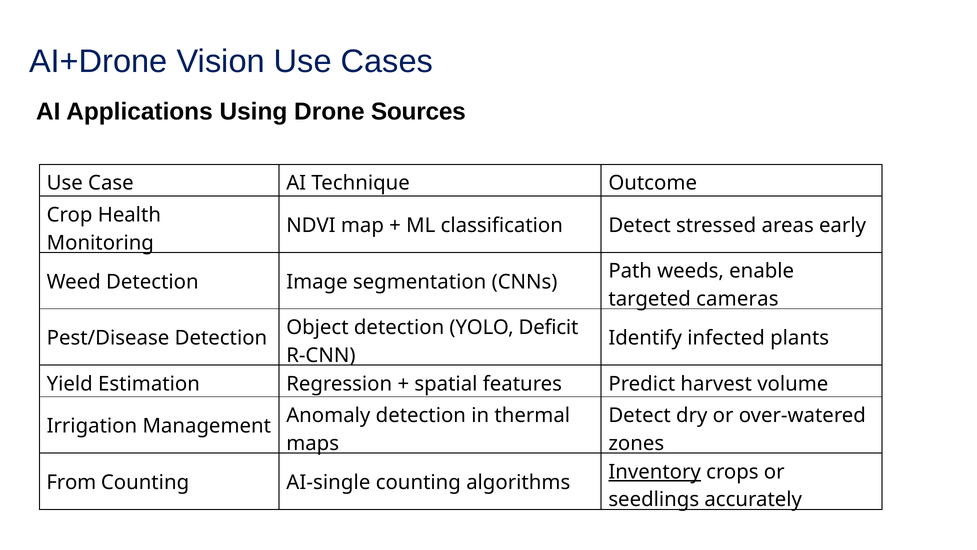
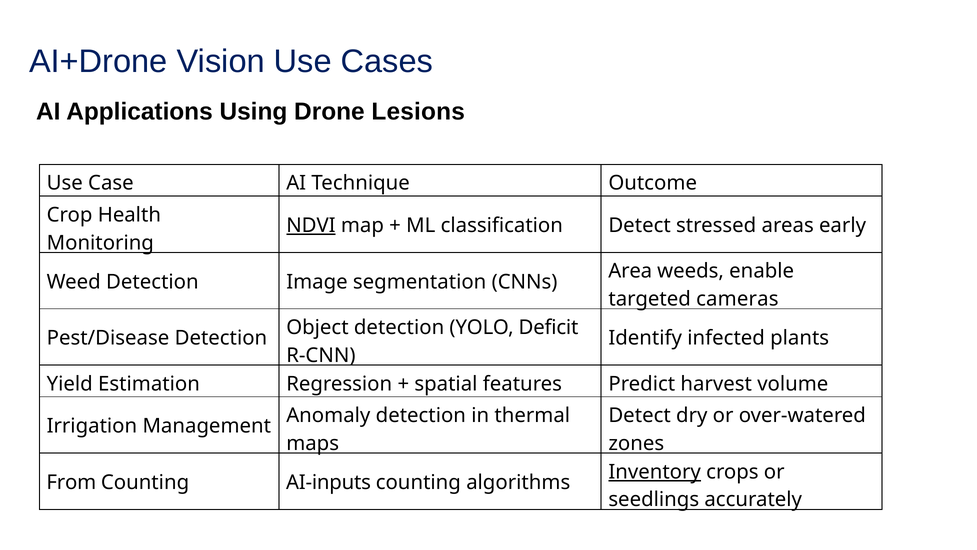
Sources: Sources -> Lesions (418, 112)
NDVI underline: none -> present (311, 225)
Path: Path -> Area (630, 271)
AI-single: AI-single -> AI-inputs (328, 482)
